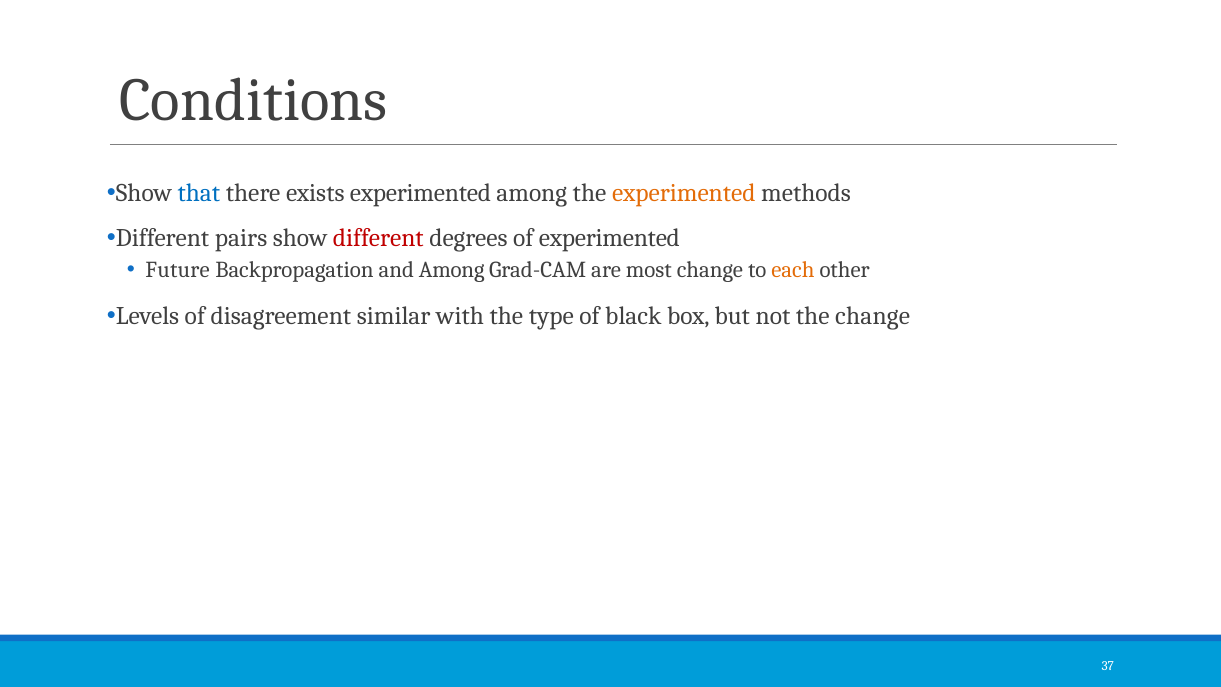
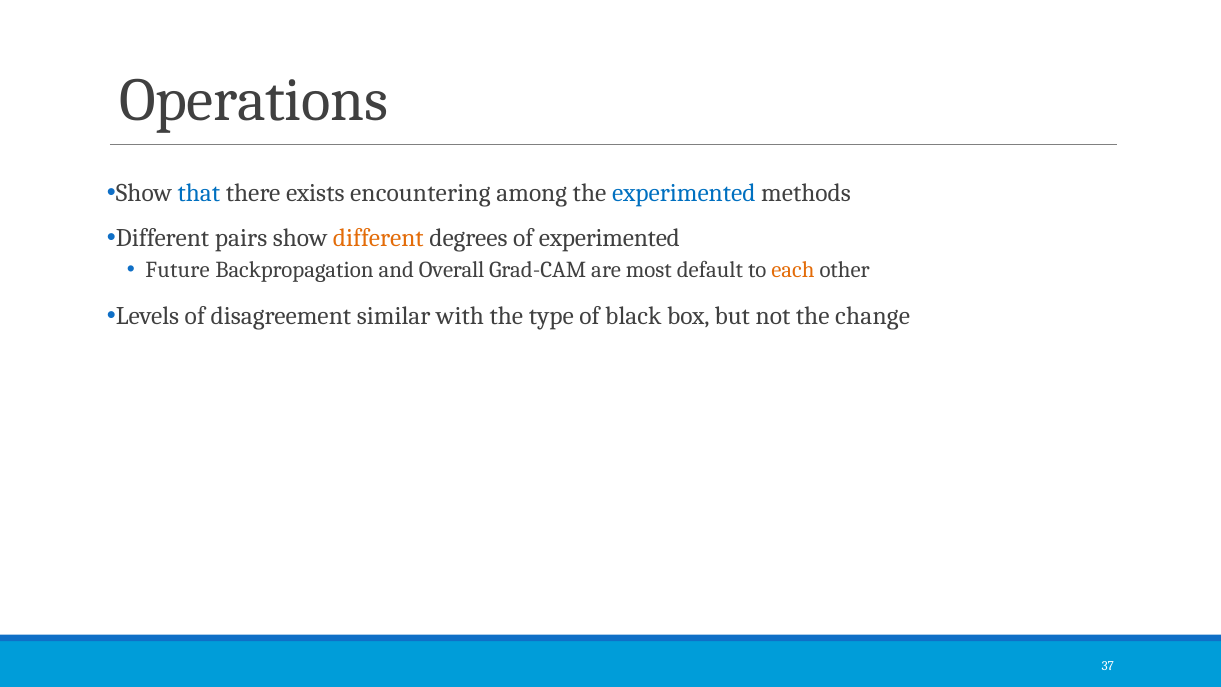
Conditions: Conditions -> Operations (254, 100)
exists experimented: experimented -> encountering (420, 193)
experimented colour: orange -> blue (684, 193)
different colour: red -> orange (378, 238)
and Among: Among -> Overall (452, 269)
most change: change -> default (710, 269)
